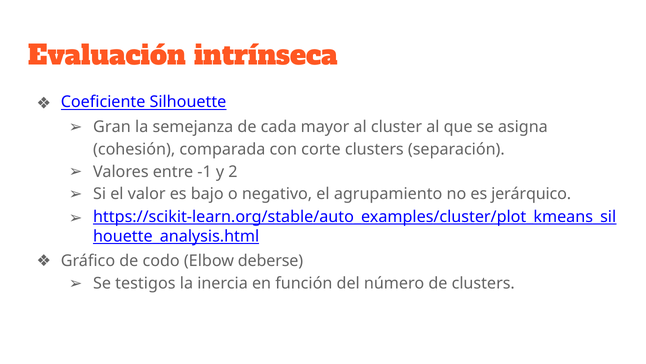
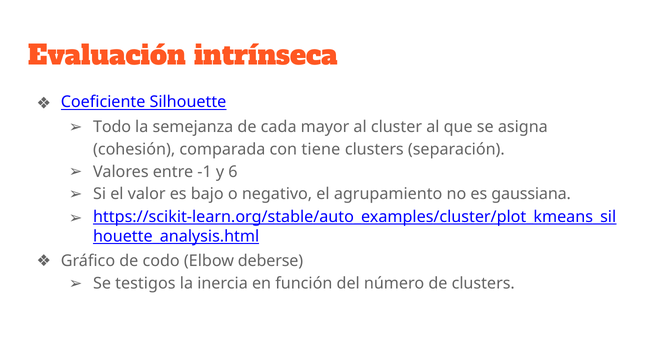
Gran: Gran -> Todo (112, 127)
corte: corte -> tiene (321, 149)
2: 2 -> 6 (233, 171)
jerárquico: jerárquico -> gaussiana (531, 194)
